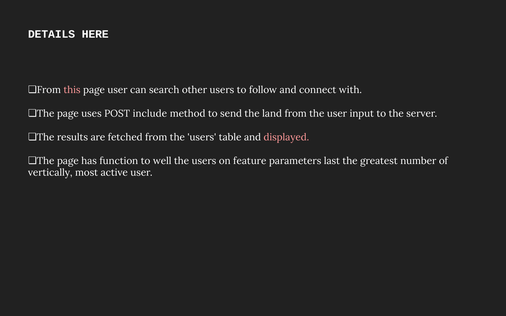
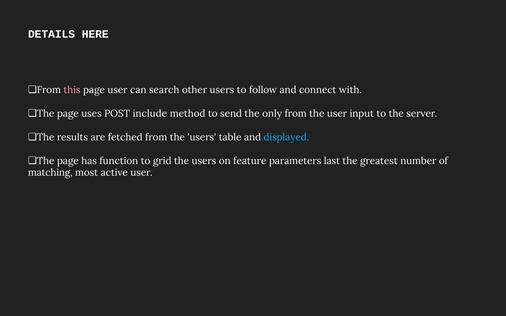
land: land -> only (272, 114)
displayed colour: pink -> light blue (286, 137)
well: well -> grid (162, 161)
vertically: vertically -> matching (50, 173)
